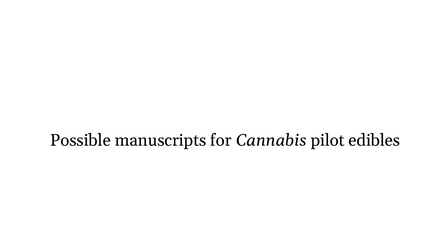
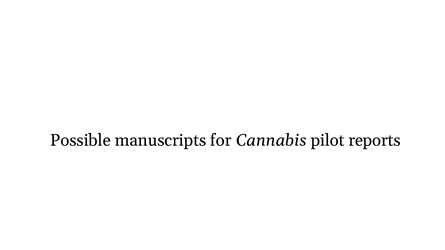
edibles: edibles -> reports (374, 141)
